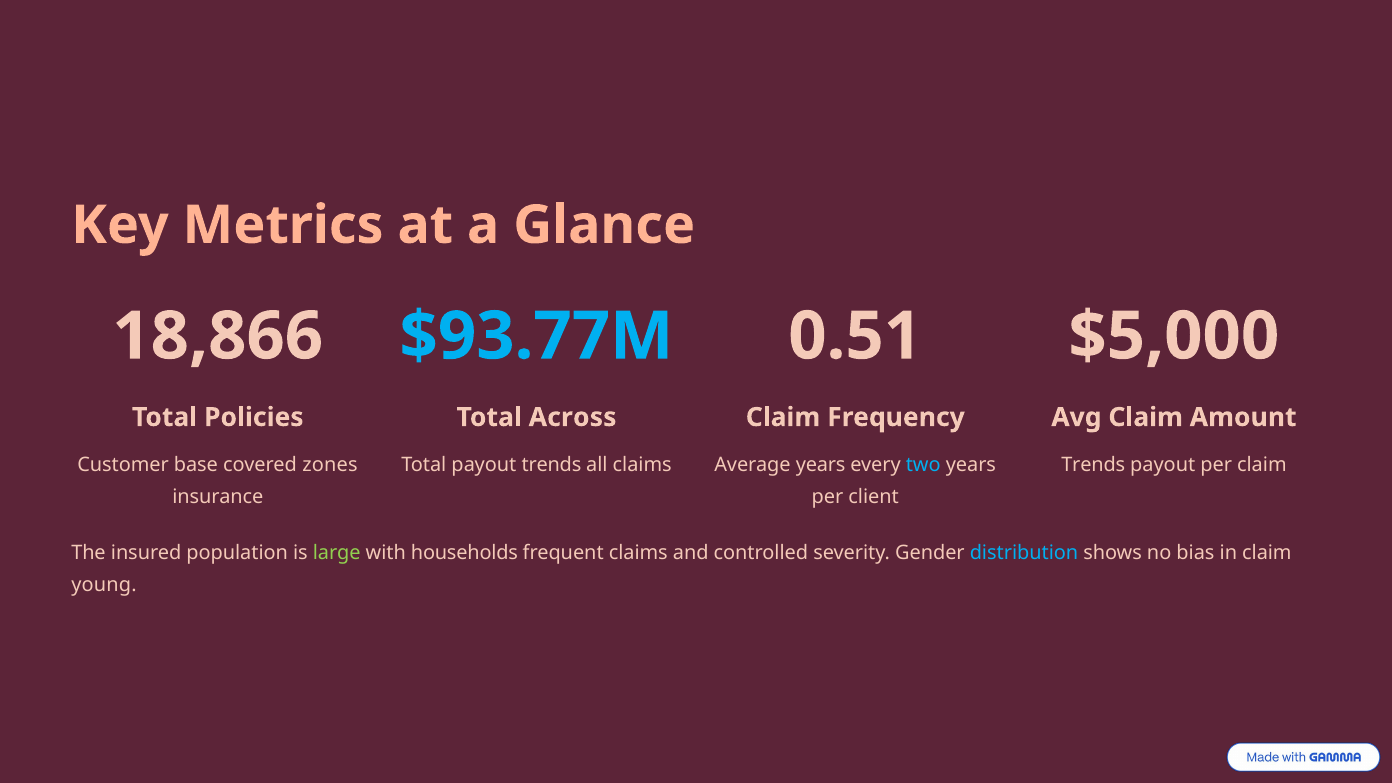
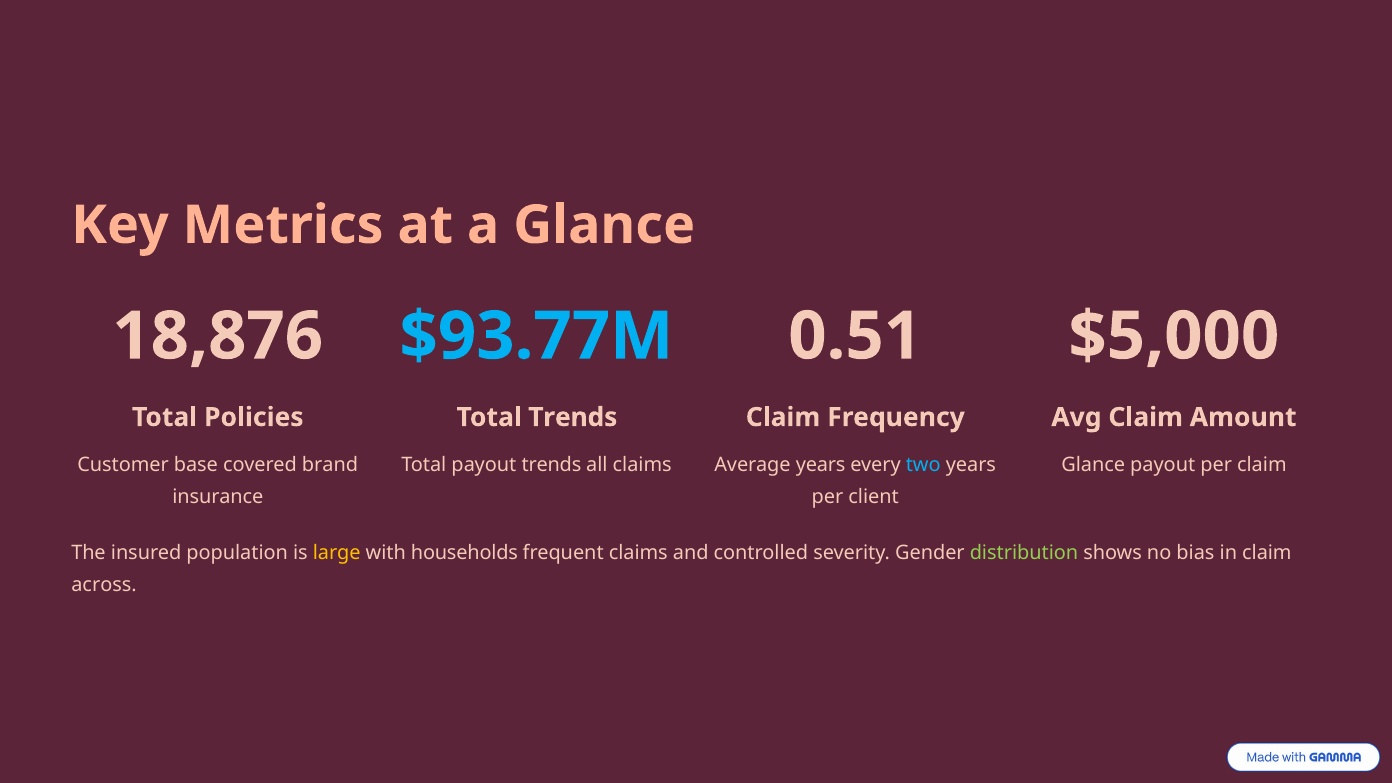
18,866: 18,866 -> 18,876 (218, 336)
Total Across: Across -> Trends (573, 417)
zones: zones -> brand (330, 465)
Trends: Trends -> Glance (1093, 465)
large colour: light green -> yellow (337, 553)
distribution colour: light blue -> light green (1024, 553)
young: young -> across (104, 585)
